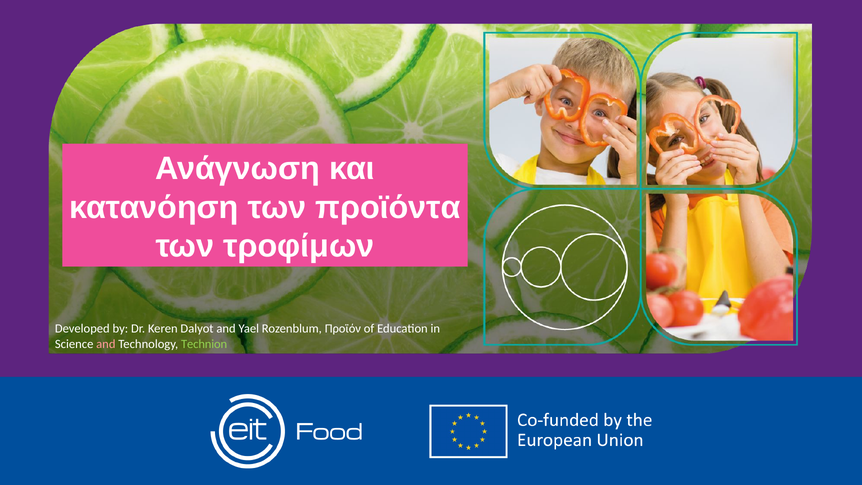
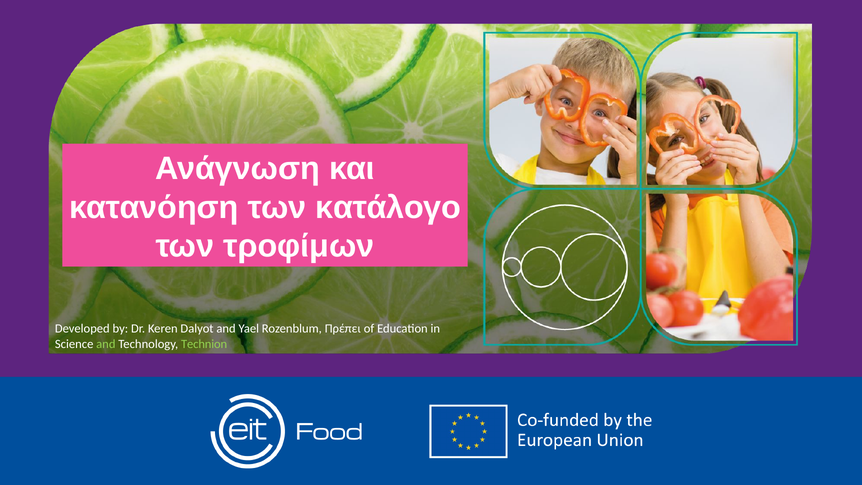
προϊόντα: προϊόντα -> κατάλογο (388, 207)
Προϊόν: Προϊόν -> Πρέπει (343, 329)
and colour: pink -> light green (106, 344)
